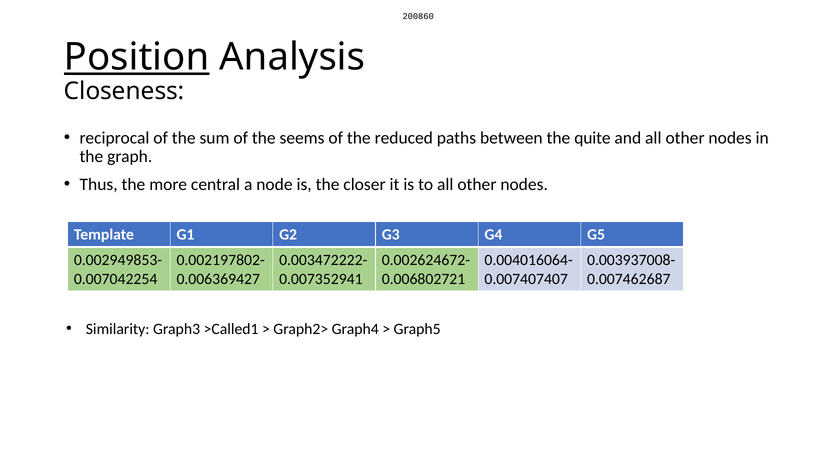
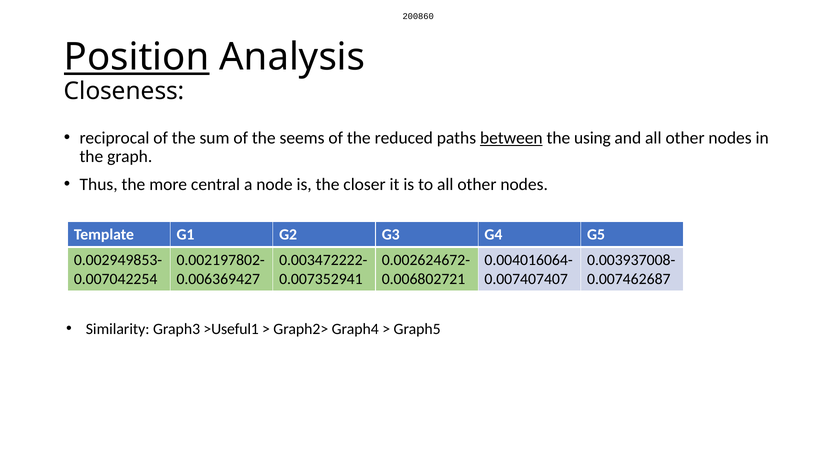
between underline: none -> present (511, 138)
quite: quite -> using (592, 138)
>Called1: >Called1 -> >Useful1 (231, 329)
